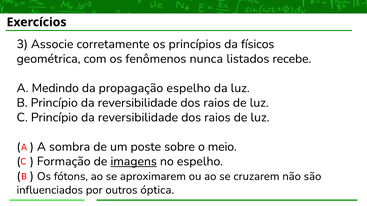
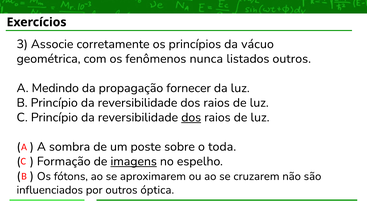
físicos: físicos -> vácuo (257, 44)
listados recebe: recebe -> outros (292, 59)
propagação espelho: espelho -> fornecer (189, 88)
dos underline: none -> present (191, 118)
meio: meio -> toda (222, 147)
